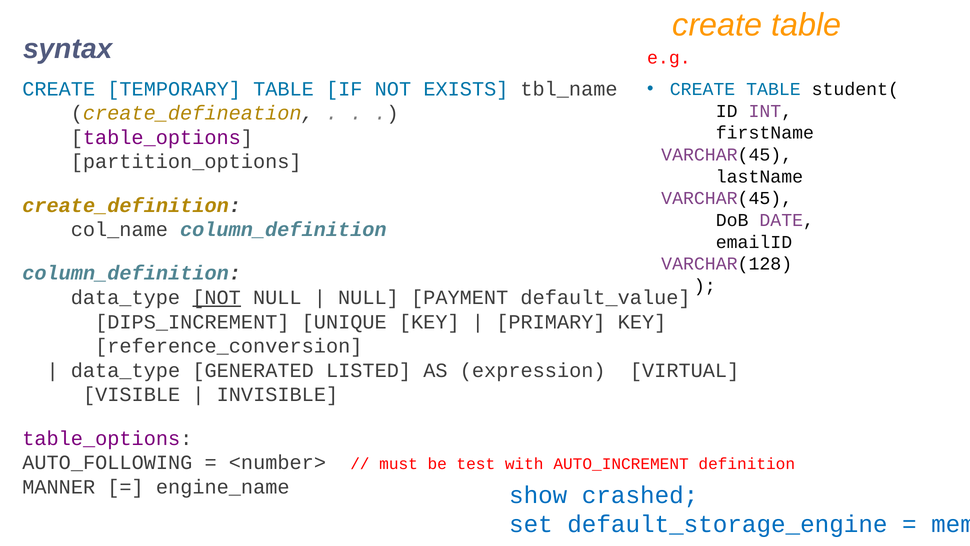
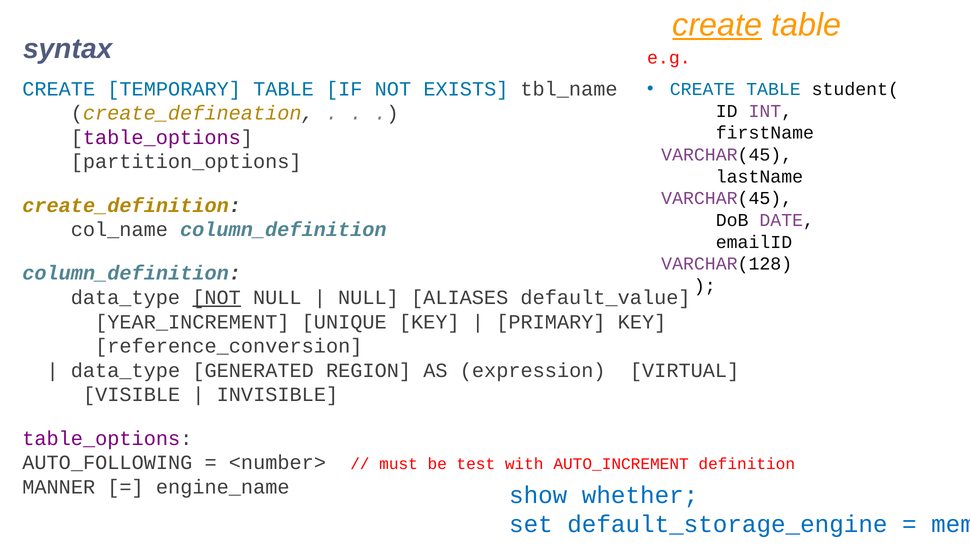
create underline: none -> present (717, 25)
PAYMENT: PAYMENT -> ALIASES (460, 297)
DIPS_INCREMENT: DIPS_INCREMENT -> YEAR_INCREMENT (192, 322)
LISTED: LISTED -> REGION (369, 370)
crashed: crashed -> whether (640, 495)
